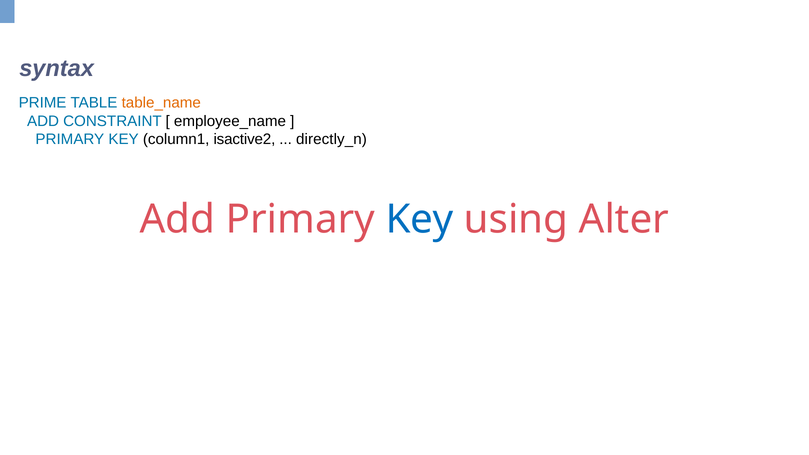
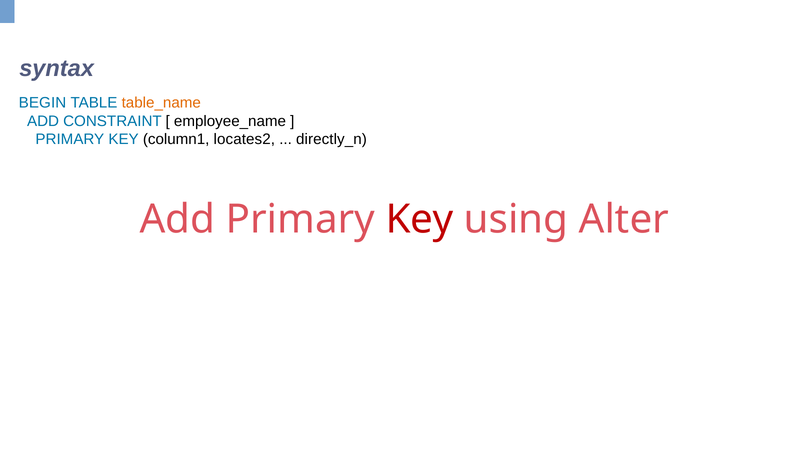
PRIME: PRIME -> BEGIN (42, 103)
isactive2: isactive2 -> locates2 (244, 139)
Key colour: blue -> red (419, 219)
